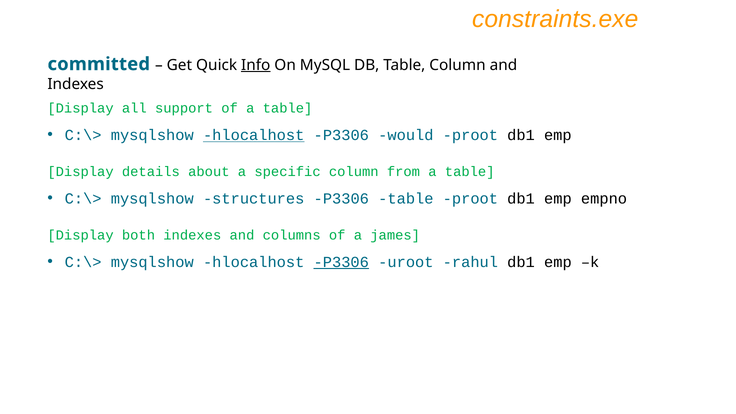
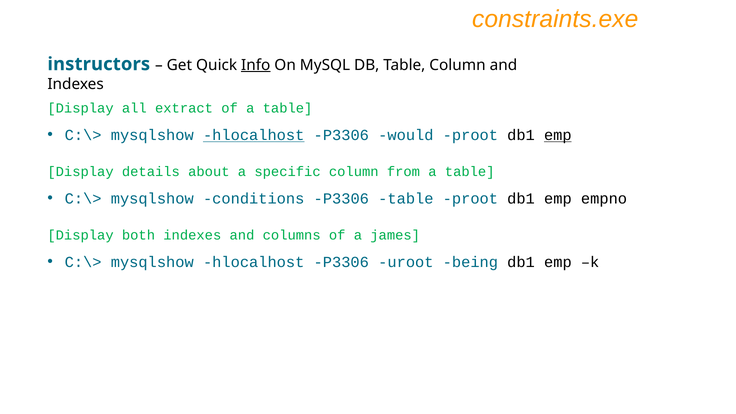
committed: committed -> instructors (99, 64)
support: support -> extract (184, 108)
emp underline: none -> present (558, 135)
structures: structures -> conditions (254, 199)
P3306 underline: present -> none (341, 262)
rahul: rahul -> being (470, 262)
